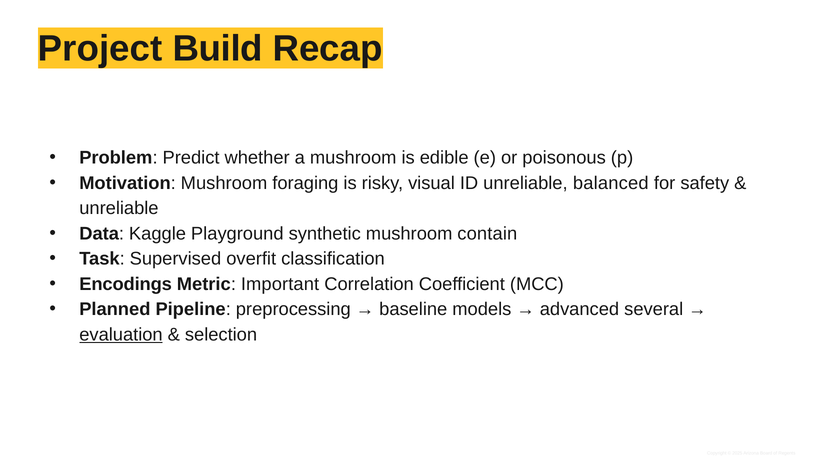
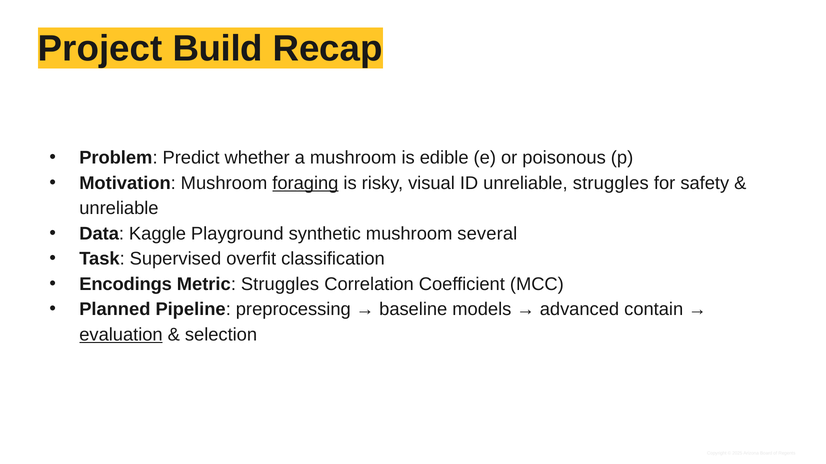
foraging underline: none -> present (305, 183)
unreliable balanced: balanced -> struggles (611, 183)
contain: contain -> several (487, 234)
Metric Important: Important -> Struggles (280, 284)
several: several -> contain (654, 310)
